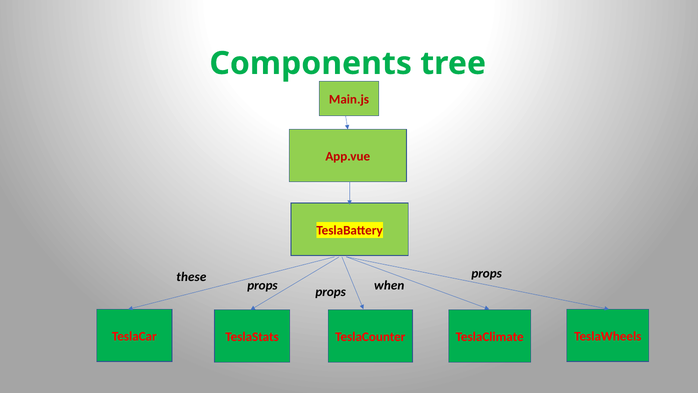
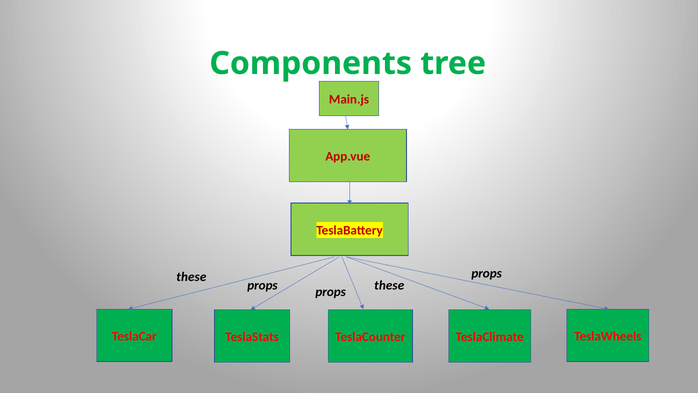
props props when: when -> these (389, 285)
